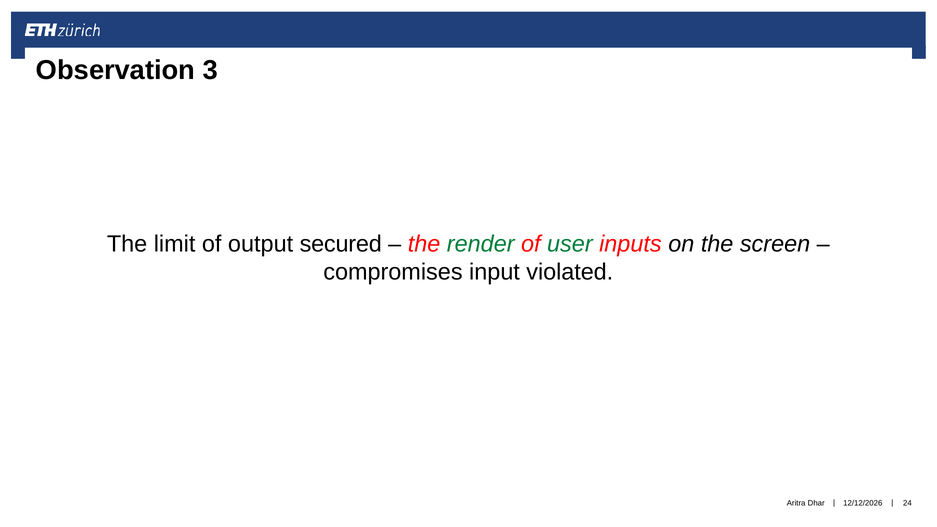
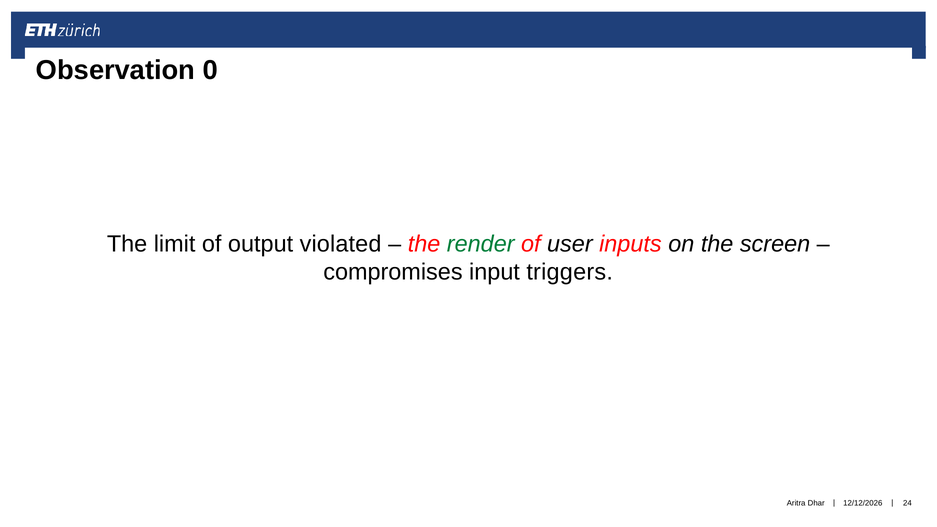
3: 3 -> 0 (210, 70)
secured: secured -> violated (341, 244)
user colour: green -> black (570, 244)
violated: violated -> triggers (570, 272)
